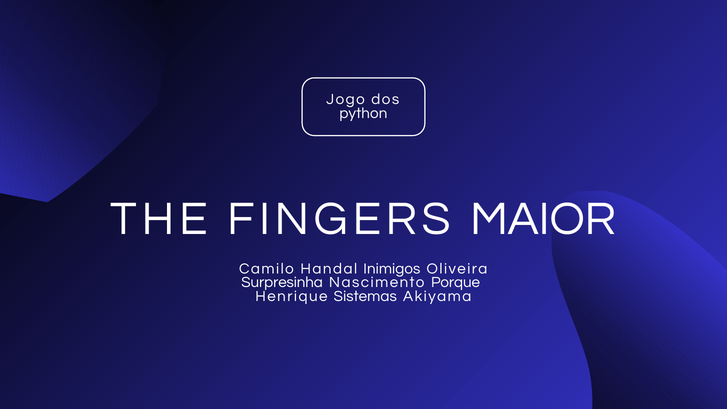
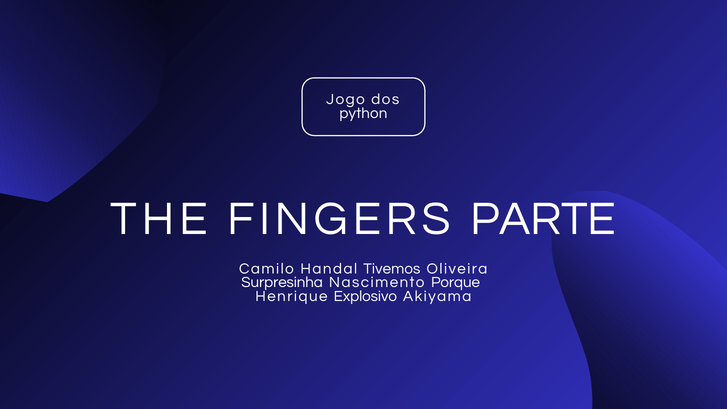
MAIOR: MAIOR -> PARTE (543, 219)
Inimigos: Inimigos -> Tivemos (392, 269)
Sistemas: Sistemas -> Explosivo (365, 296)
